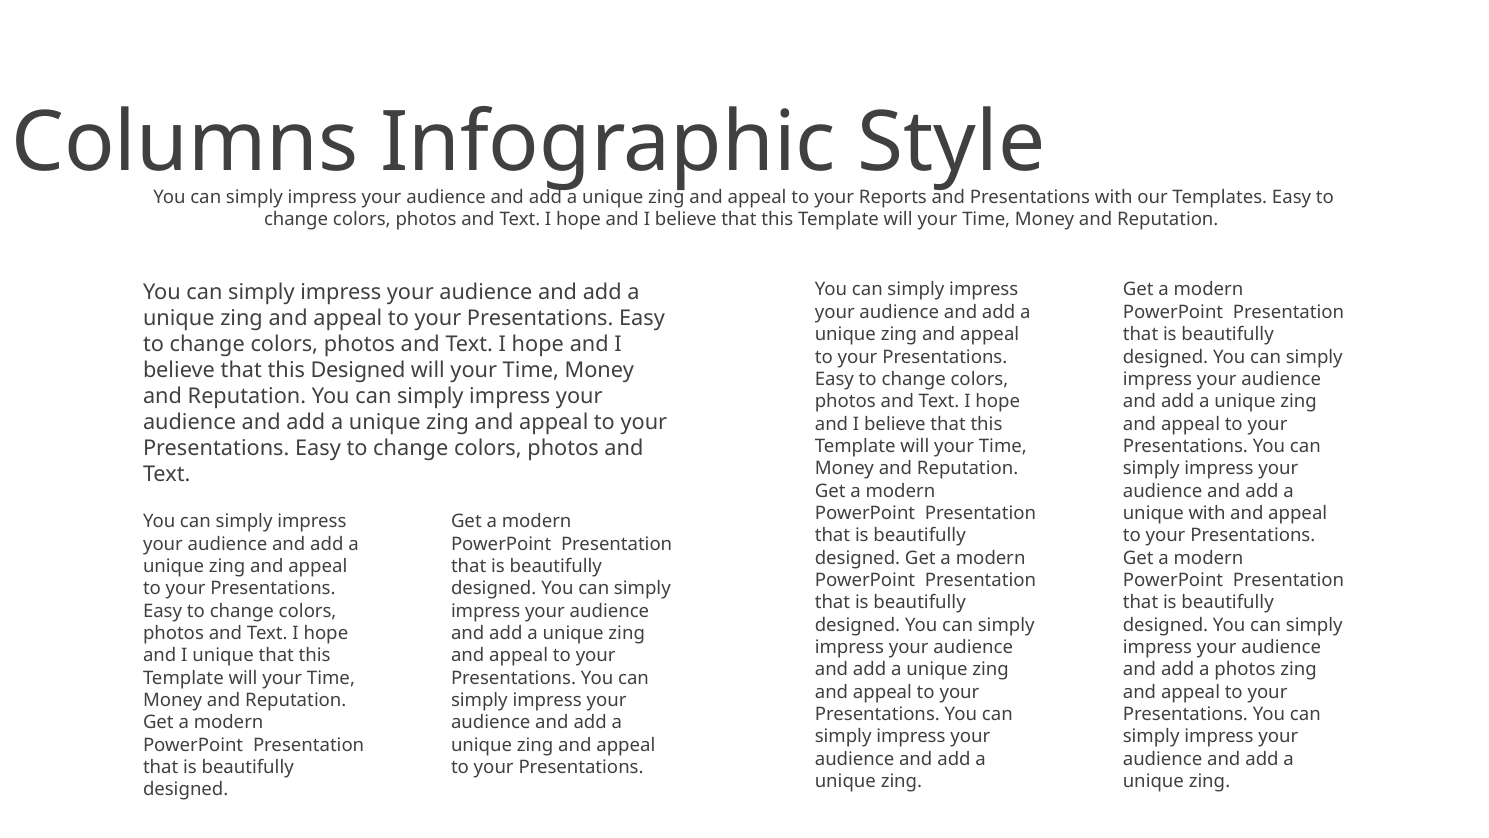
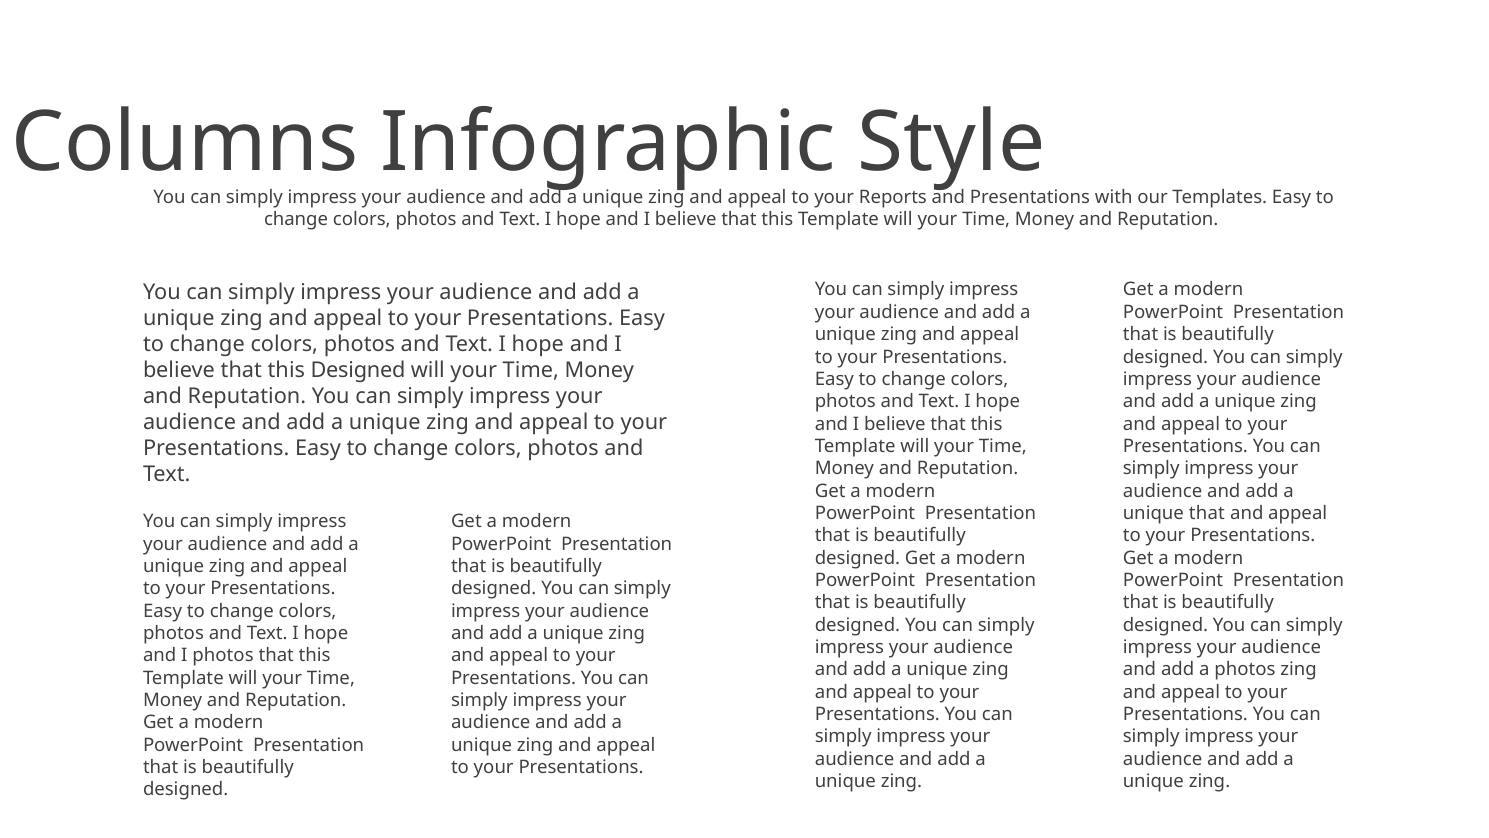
unique with: with -> that (1207, 513)
I unique: unique -> photos (223, 655)
